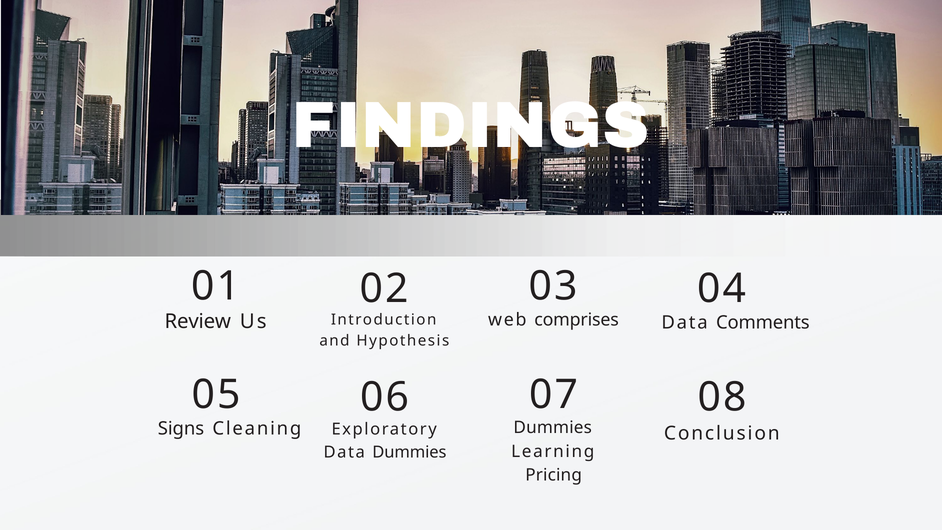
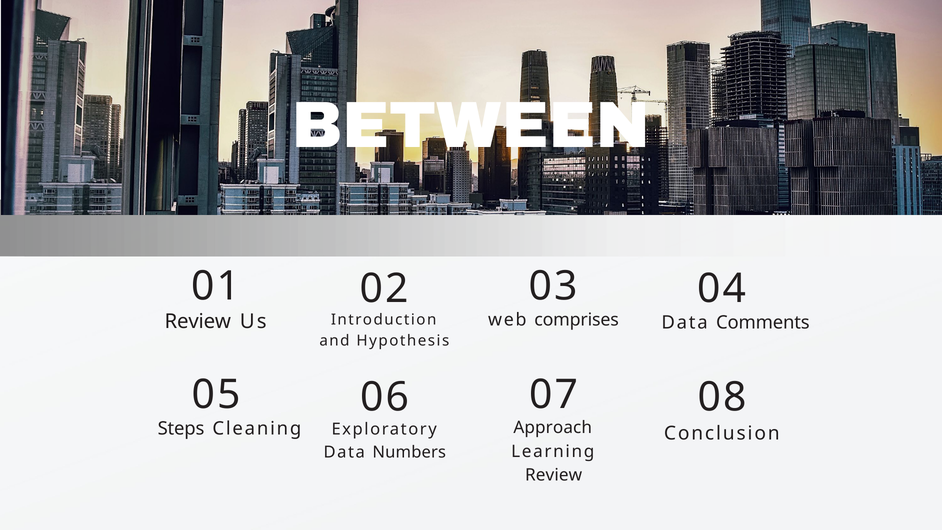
FINDINGS: FINDINGS -> BETWEEN (471, 125)
Dummies: Dummies -> Approach (553, 428)
Signs: Signs -> Steps (181, 429)
Data Dummies: Dummies -> Numbers (409, 452)
Pricing: Pricing -> Review (554, 475)
